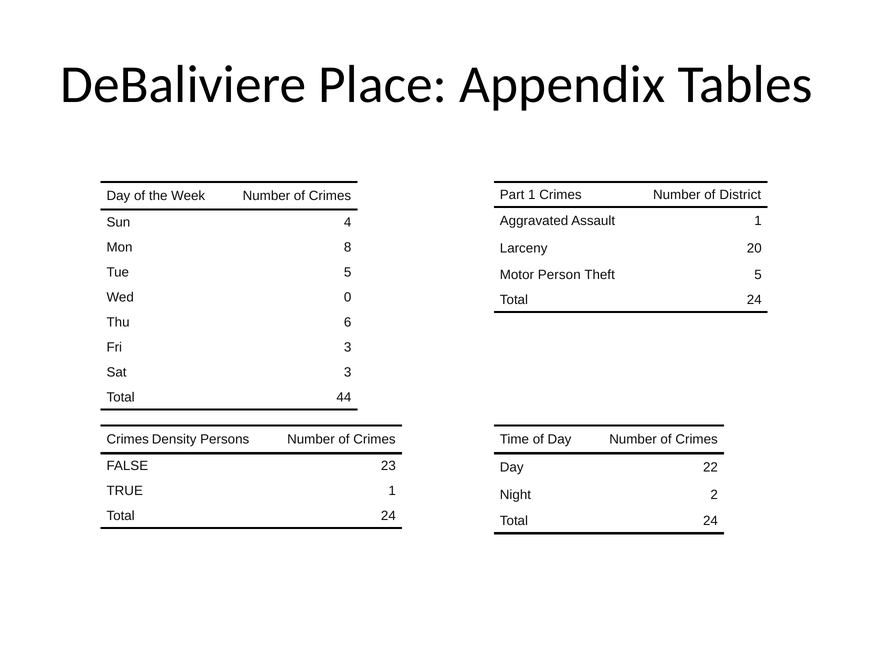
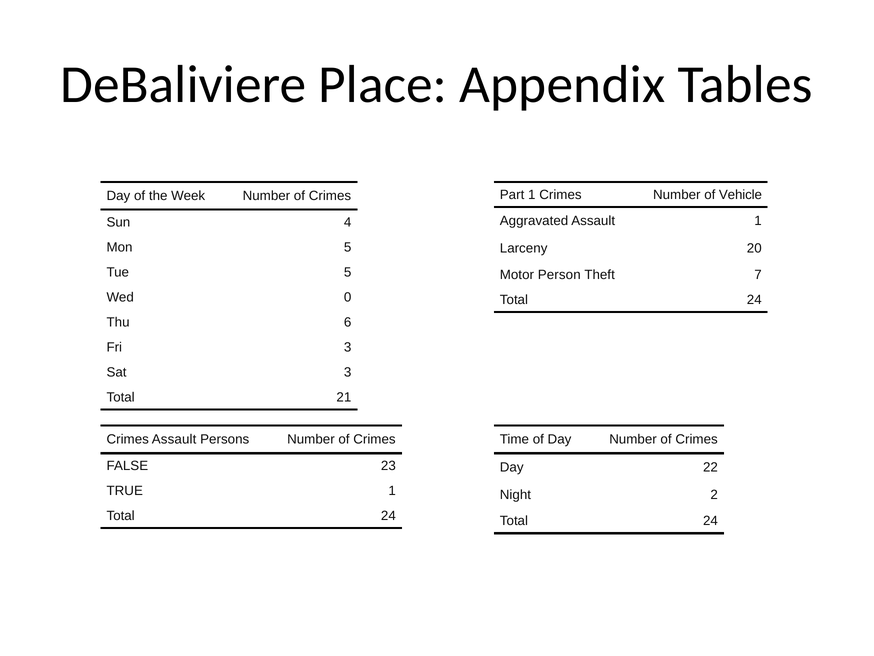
District: District -> Vehicle (740, 194)
Mon 8: 8 -> 5 (348, 247)
Theft 5: 5 -> 7 (758, 275)
44: 44 -> 21 (344, 397)
Crimes Density: Density -> Assault (174, 439)
